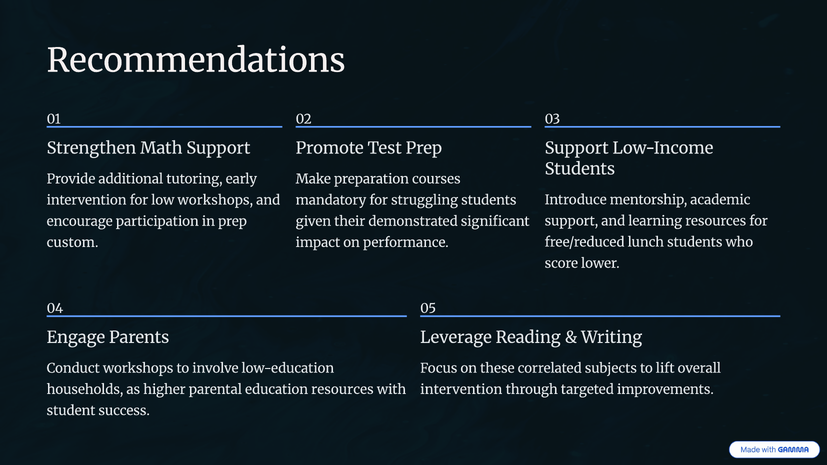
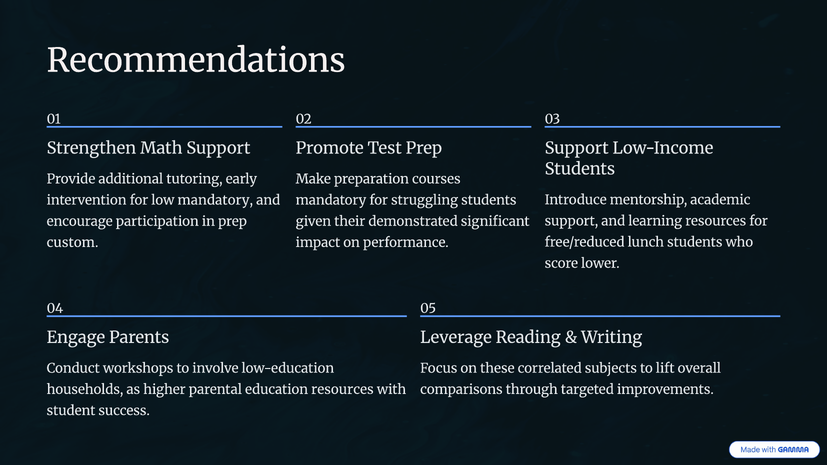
low workshops: workshops -> mandatory (215, 200)
intervention: intervention -> comparisons (461, 390)
